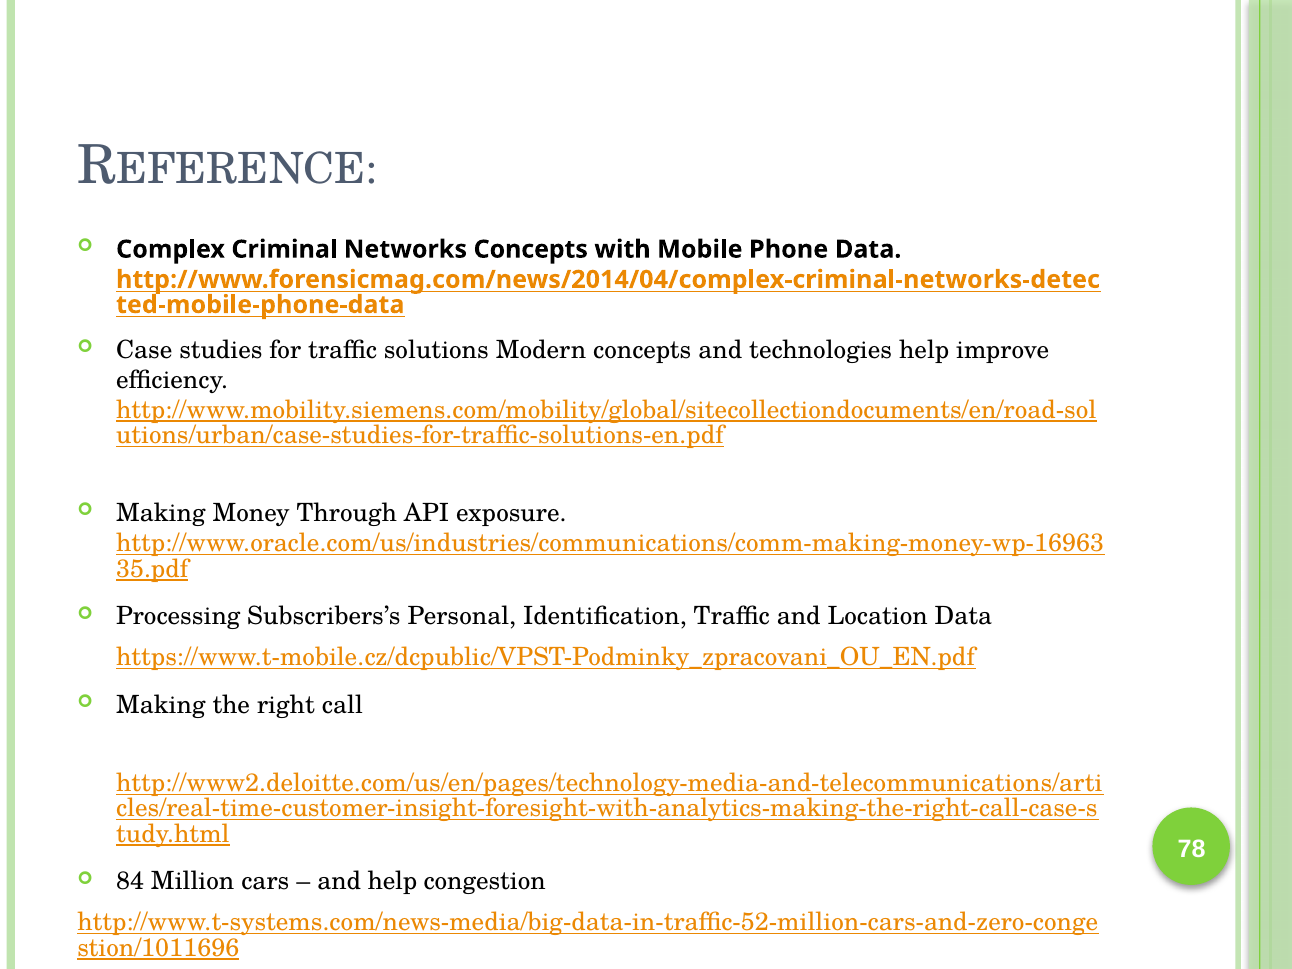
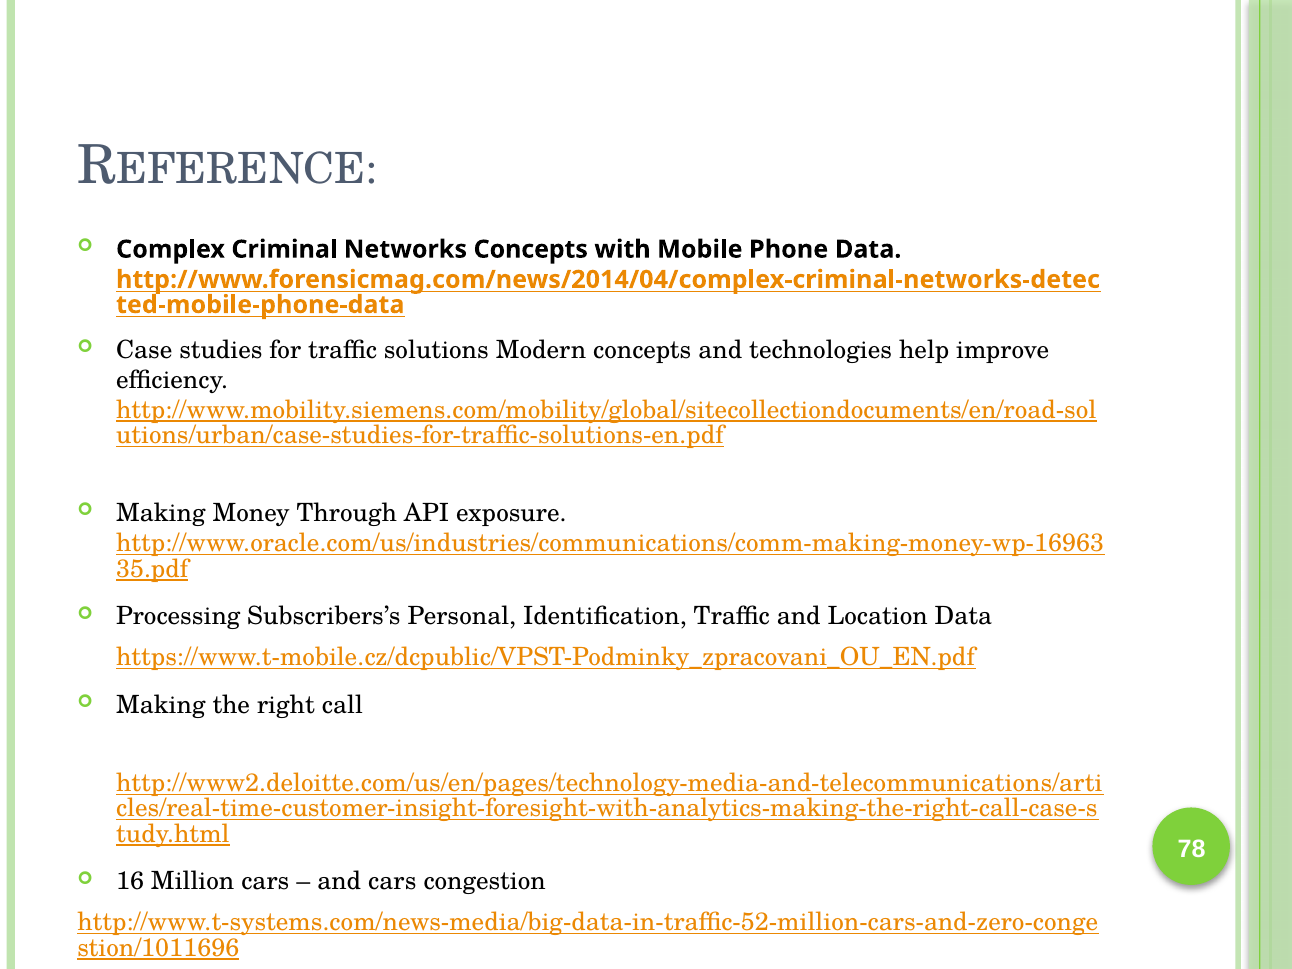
84: 84 -> 16 (130, 882)
and help: help -> cars (392, 882)
